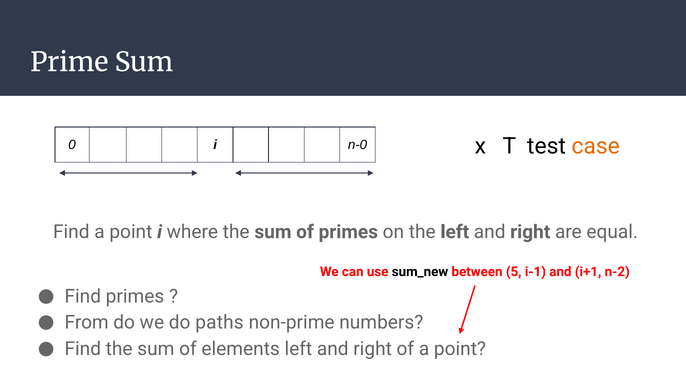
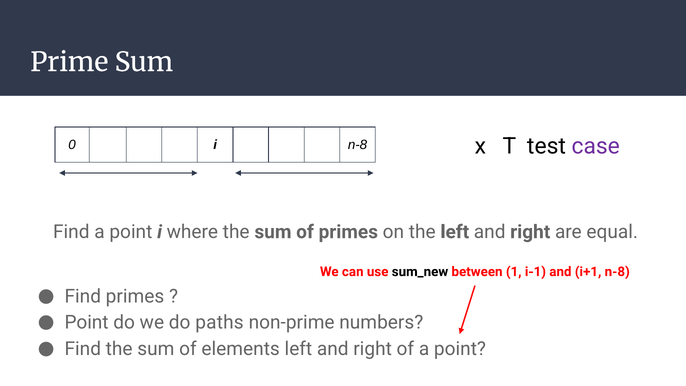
i n-0: n-0 -> n-8 (358, 145)
case colour: orange -> purple (596, 146)
5: 5 -> 1 (514, 272)
i+1 n-2: n-2 -> n-8 (617, 272)
From: From -> Point (87, 323)
